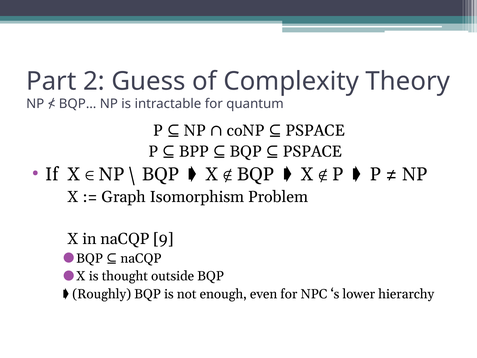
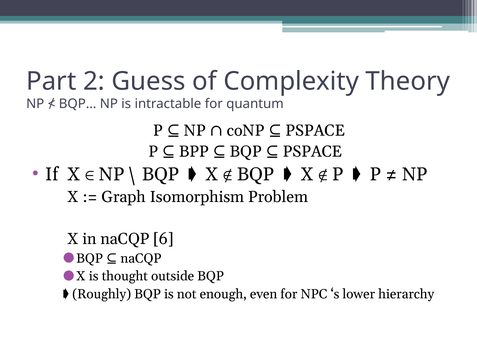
9: 9 -> 6 (163, 239)
